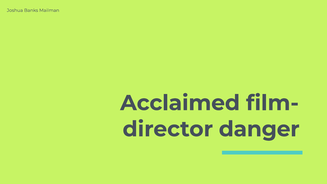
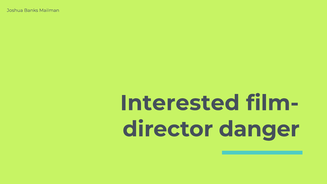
Acclaimed: Acclaimed -> Interested (180, 103)
